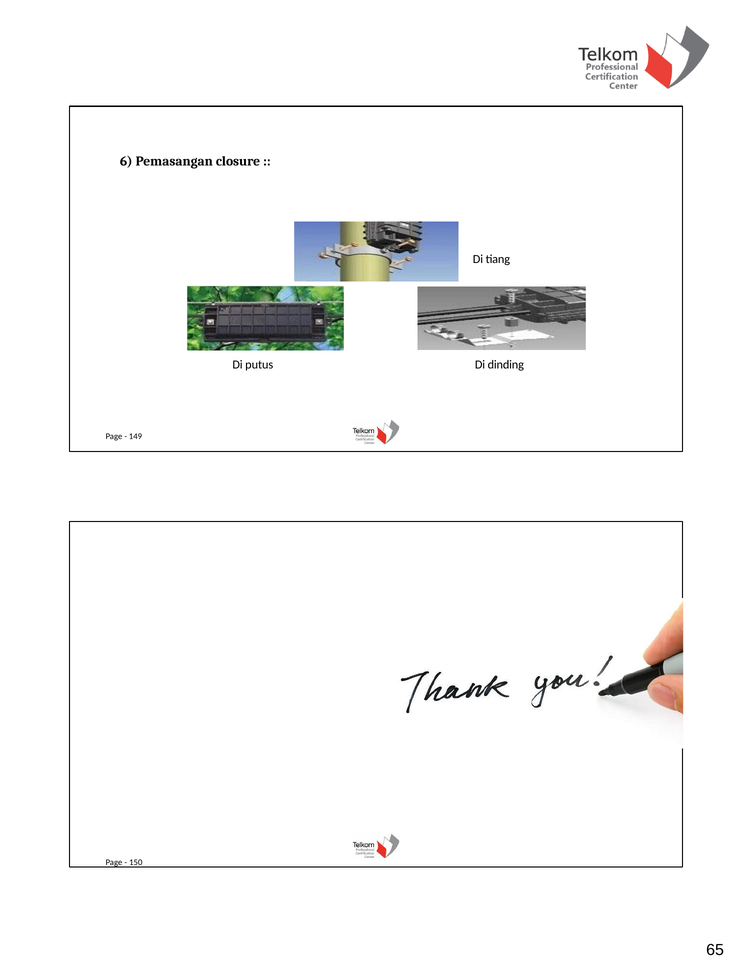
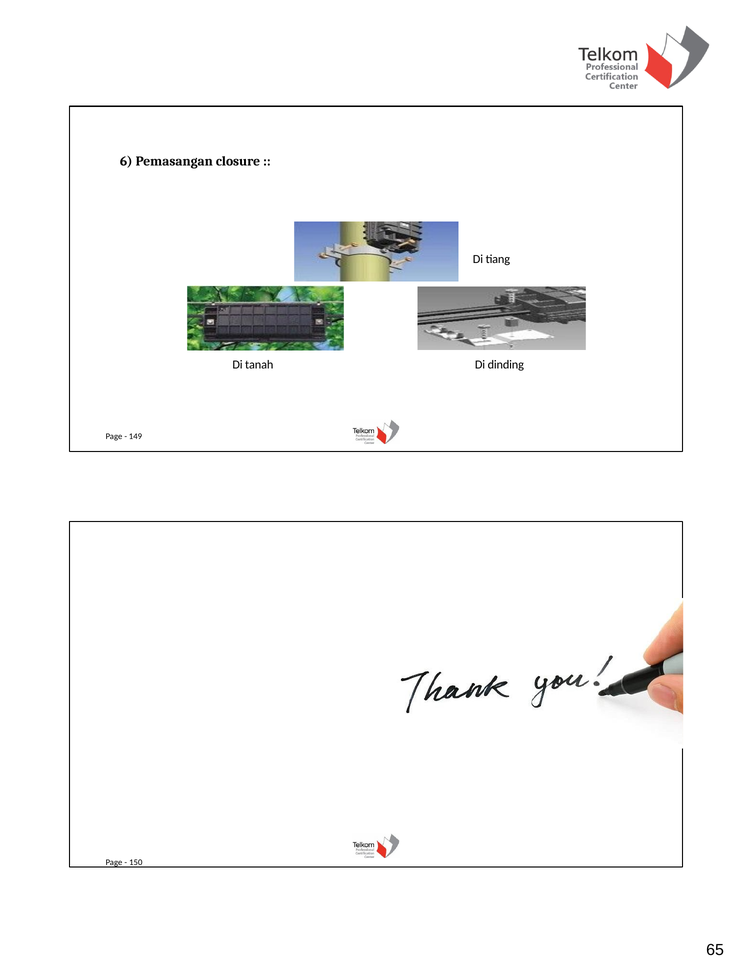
putus: putus -> tanah (259, 365)
